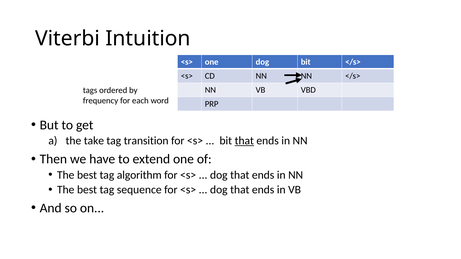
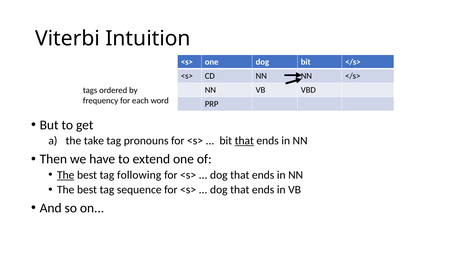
transition: transition -> pronouns (146, 141)
The underline: none -> present (66, 175)
algorithm: algorithm -> following (139, 175)
